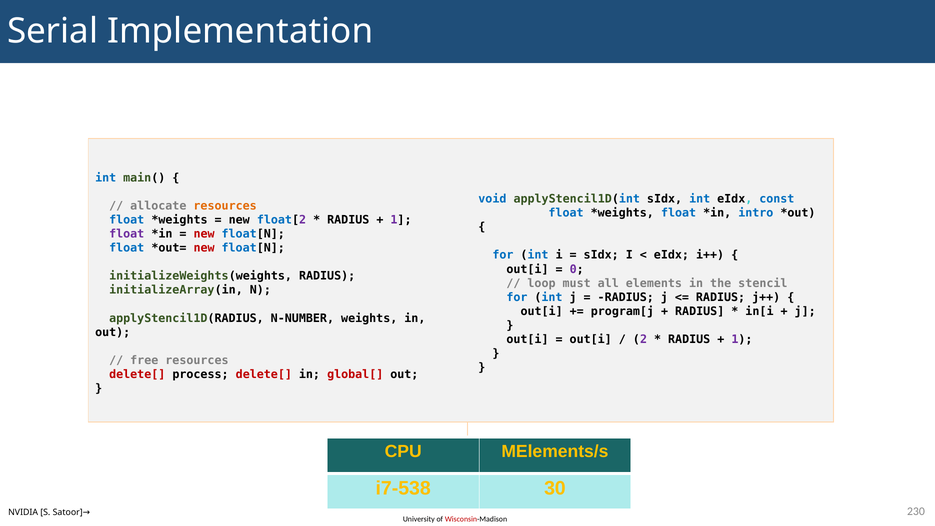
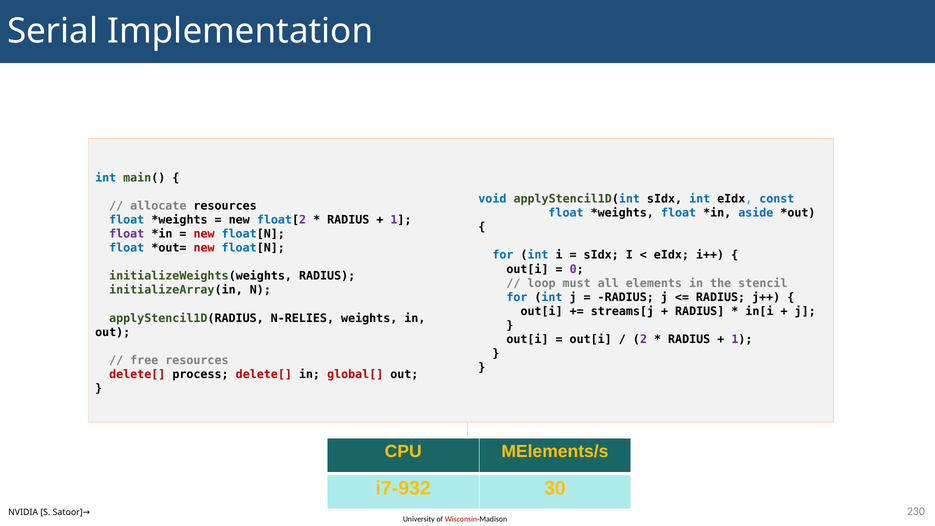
resources colour: orange -> black (225, 206)
intro: intro -> aside (756, 213)
program[j: program[j -> streams[j (622, 311)
N-NUMBER: N-NUMBER -> N-RELIES (302, 318)
i7-538: i7-538 -> i7-932 (403, 488)
